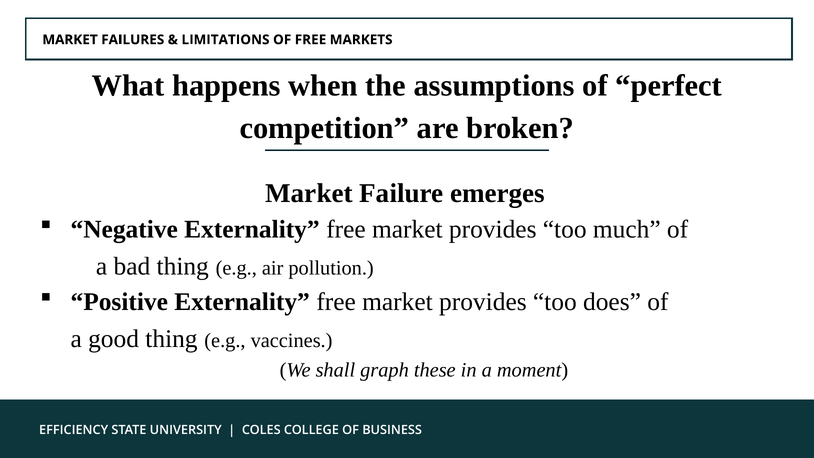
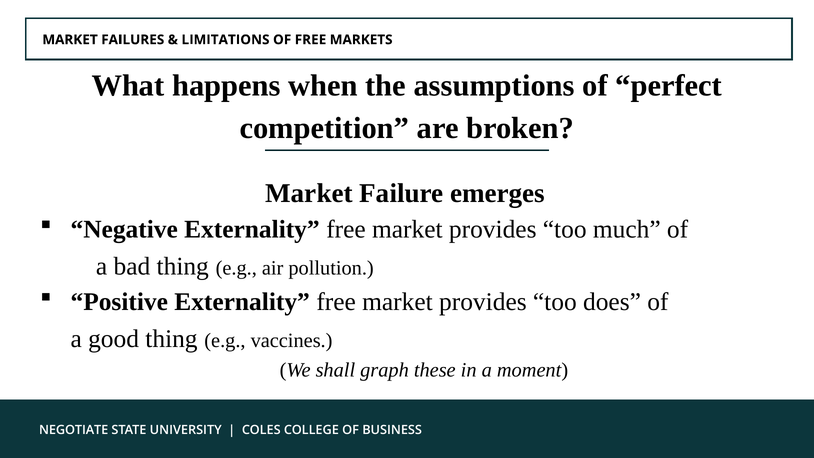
EFFICIENCY: EFFICIENCY -> NEGOTIATE (74, 430)
